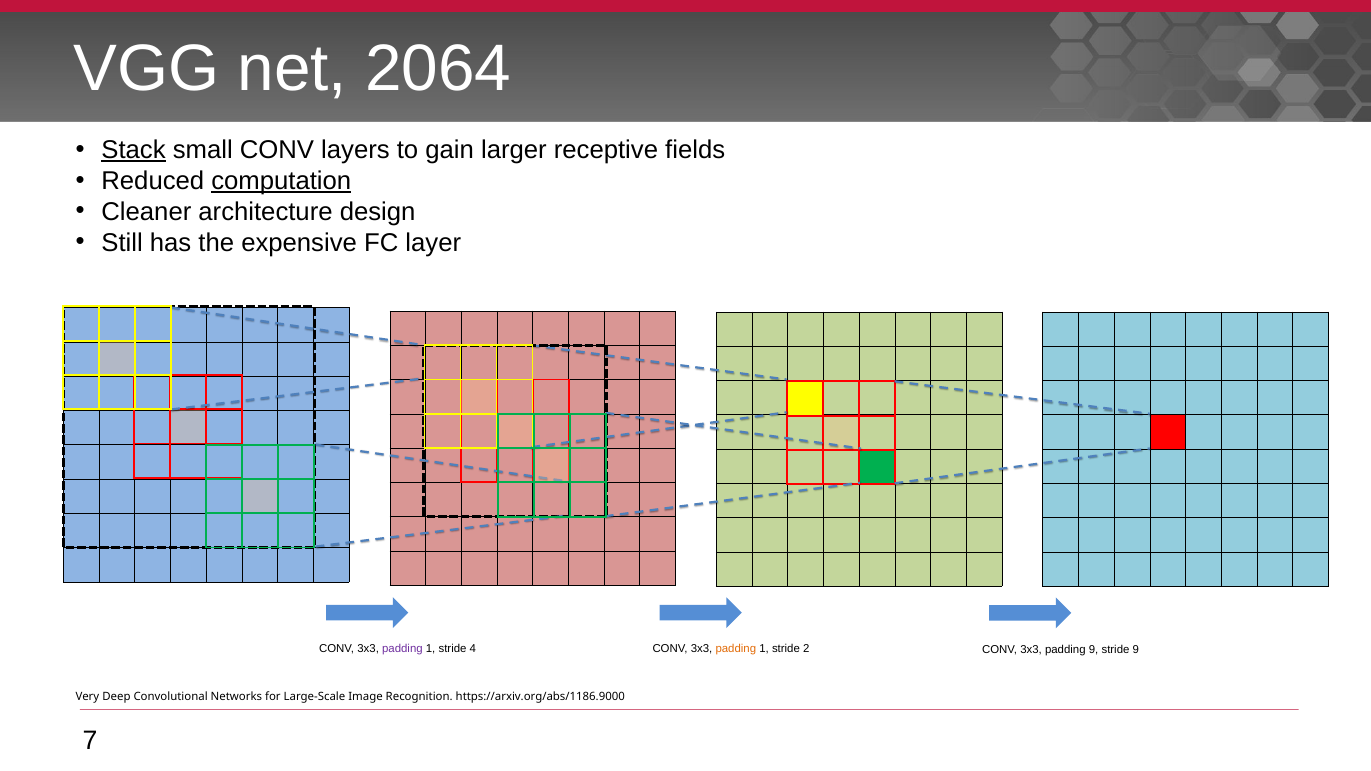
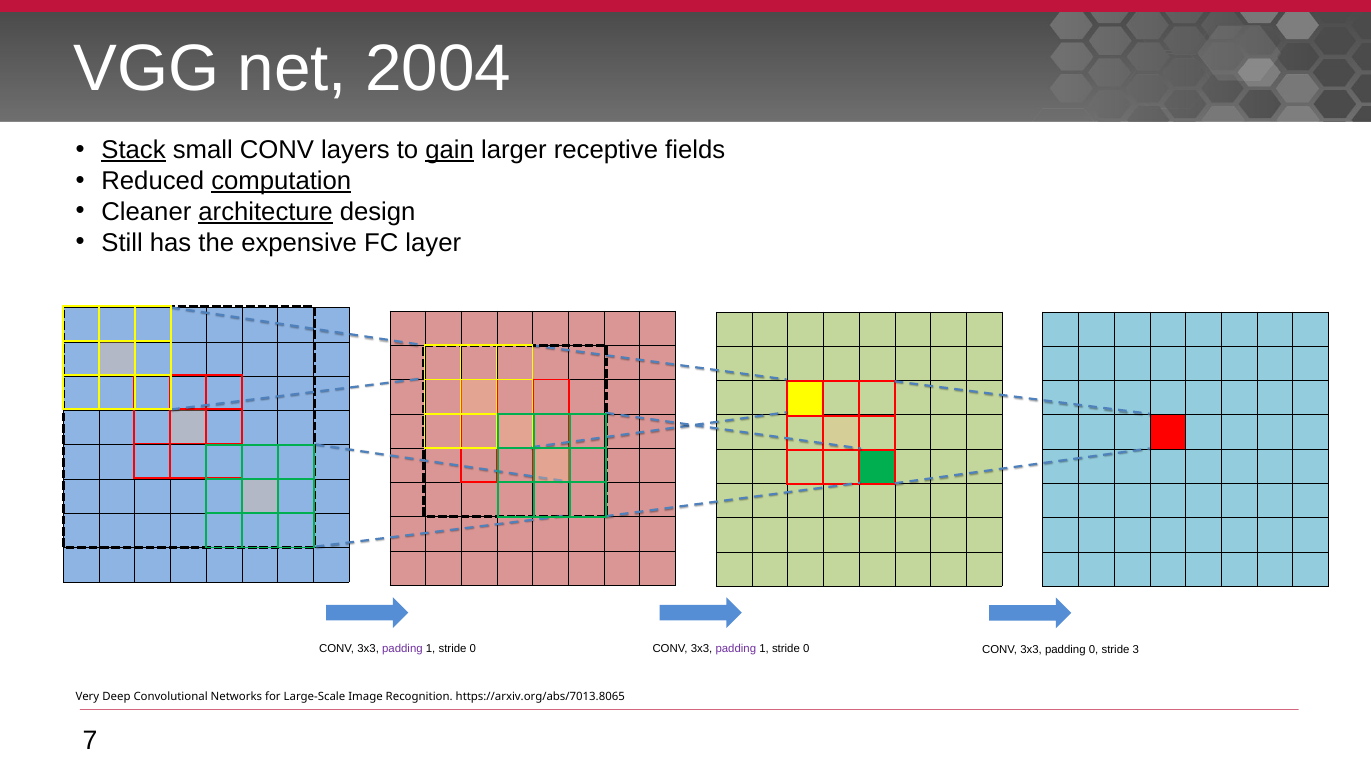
2064: 2064 -> 2004 (438, 68)
gain underline: none -> present (450, 150)
architecture underline: none -> present (266, 212)
4: 4 -> 0 (473, 649)
padding colour: orange -> purple (736, 649)
2: 2 -> 0 (806, 649)
padding 9: 9 -> 0 (1094, 649)
stride 9: 9 -> 3 (1136, 649)
https://arxiv.org/abs/1186.9000: https://arxiv.org/abs/1186.9000 -> https://arxiv.org/abs/7013.8065 (540, 697)
